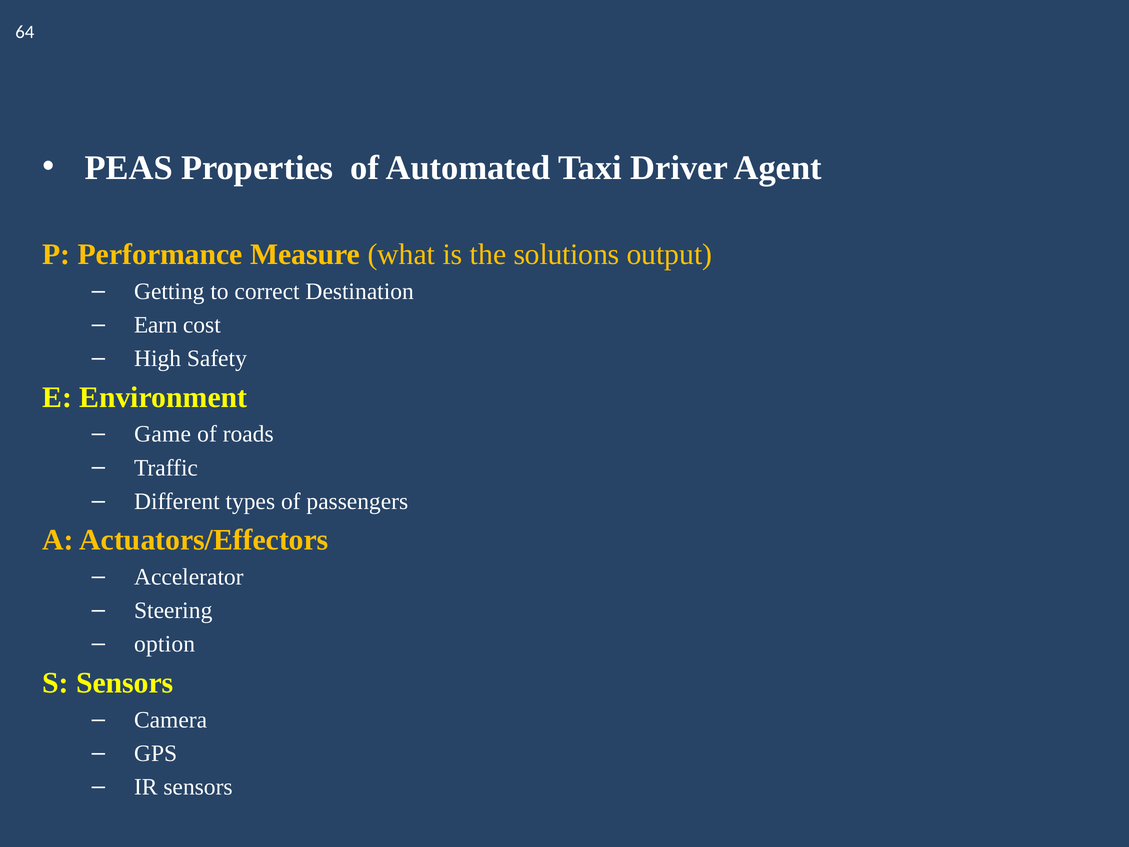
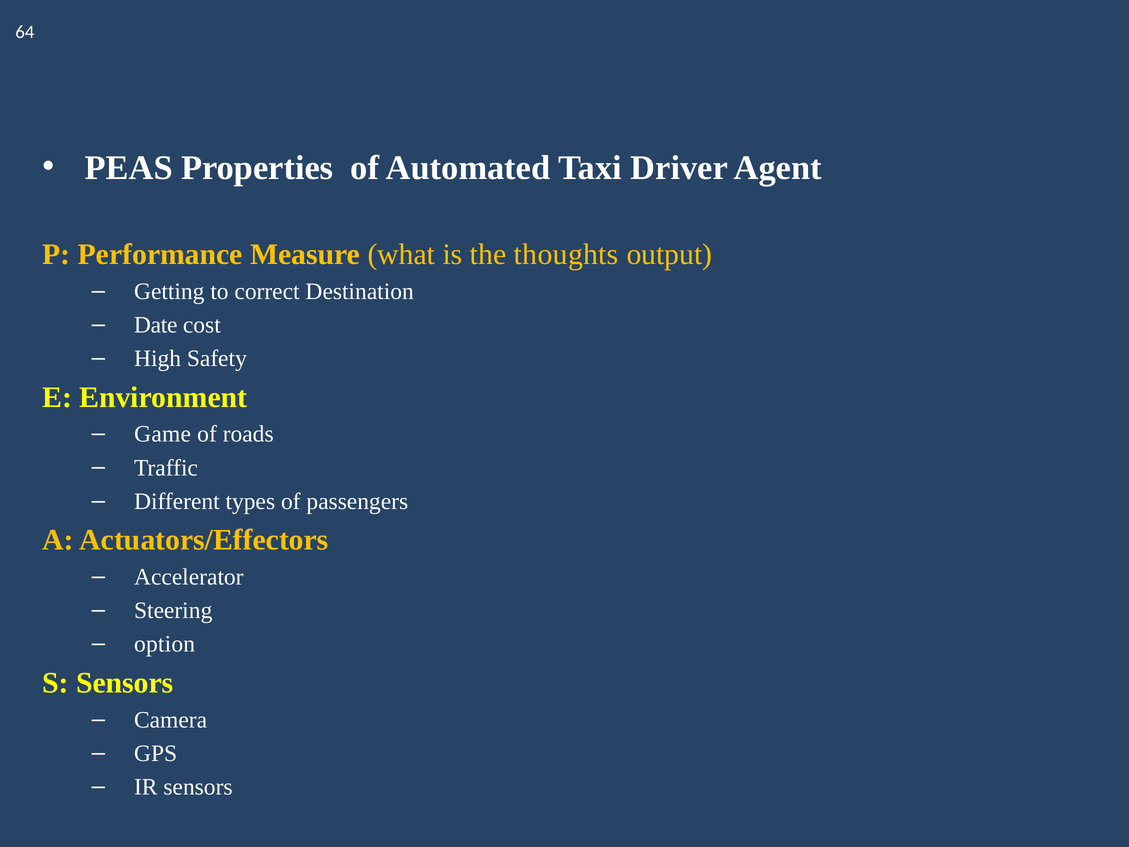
solutions: solutions -> thoughts (566, 254)
Earn: Earn -> Date (156, 325)
